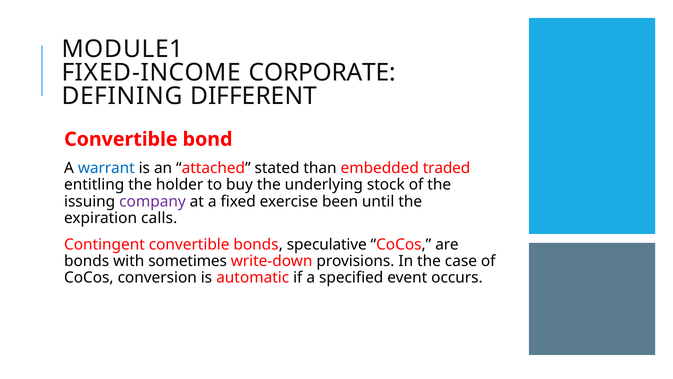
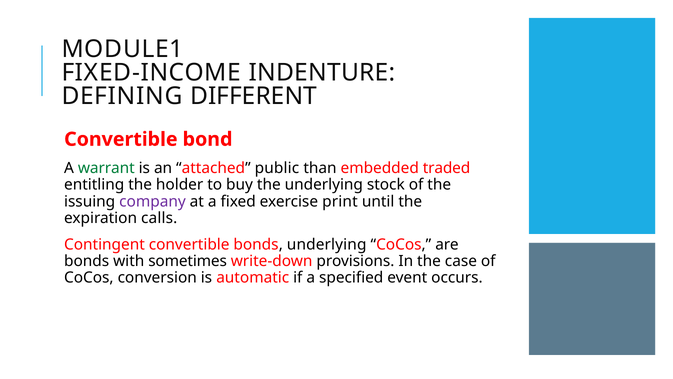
CORPORATE: CORPORATE -> INDENTURE (322, 73)
warrant colour: blue -> green (106, 168)
stated: stated -> public (277, 168)
been: been -> print (340, 201)
bonds speculative: speculative -> underlying (327, 244)
